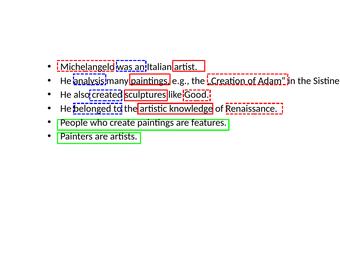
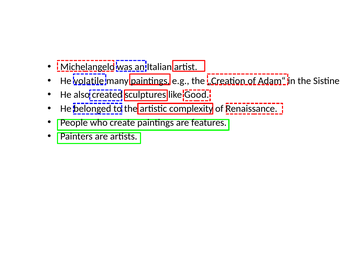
analysis: analysis -> volatile (89, 81)
knowledge: knowledge -> complexity (191, 109)
